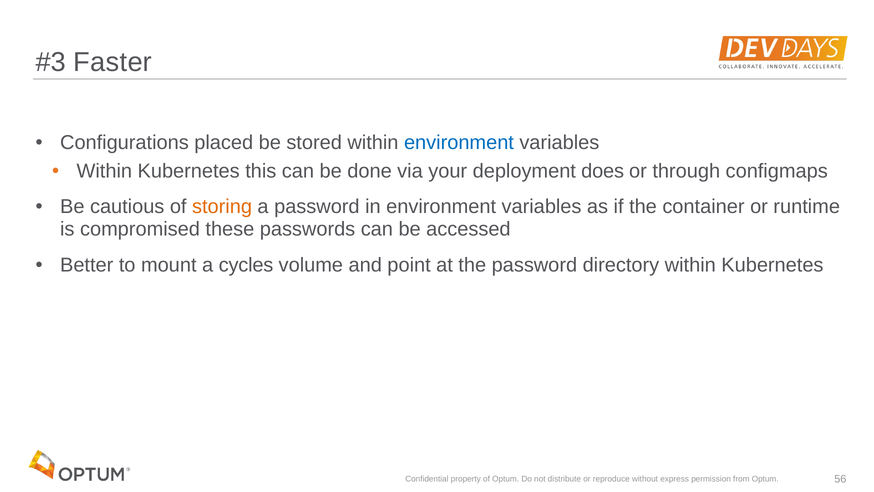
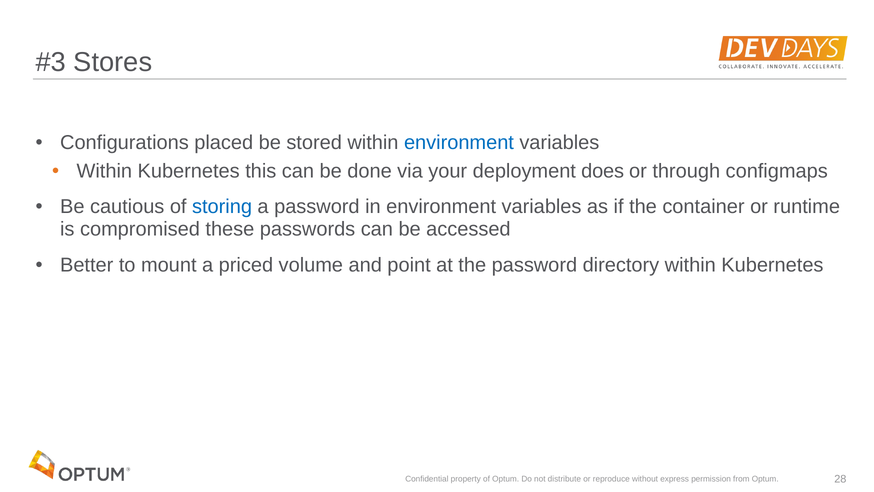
Faster: Faster -> Stores (113, 62)
storing colour: orange -> blue (222, 206)
cycles: cycles -> priced (246, 265)
56: 56 -> 28 (840, 479)
